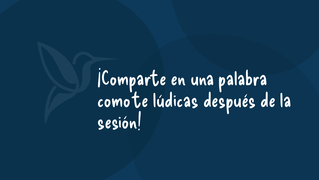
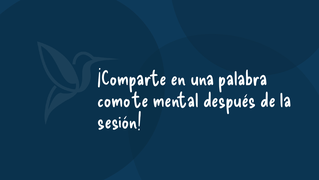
lúdicas: lúdicas -> mental (176, 100)
